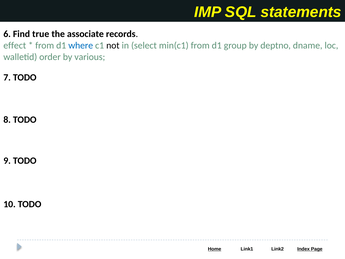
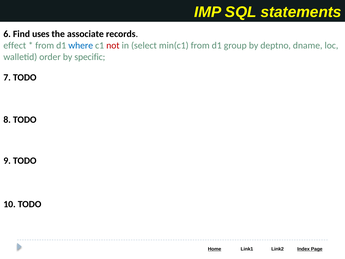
true: true -> uses (41, 34)
not colour: black -> red (113, 46)
various: various -> specific (90, 57)
